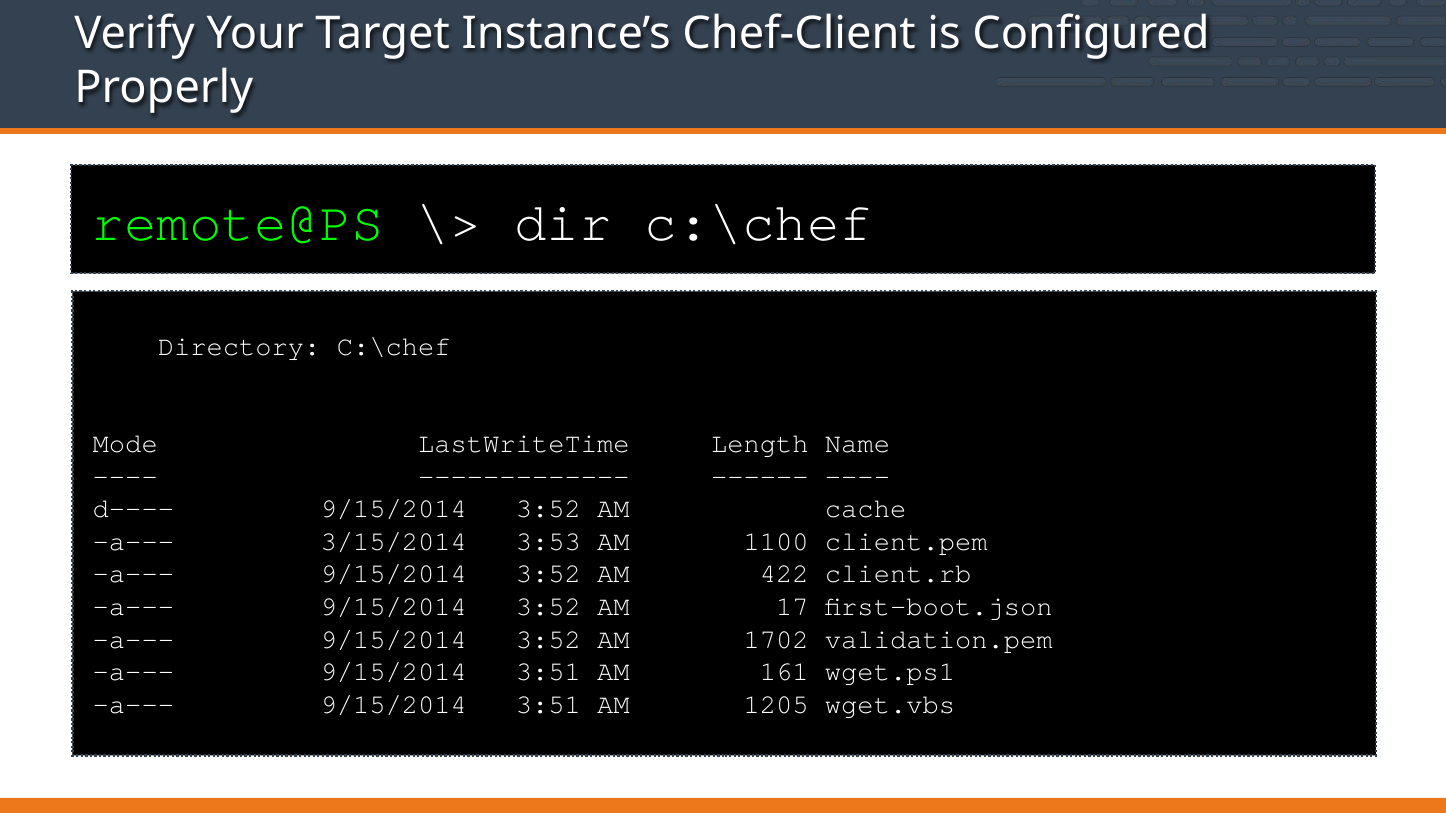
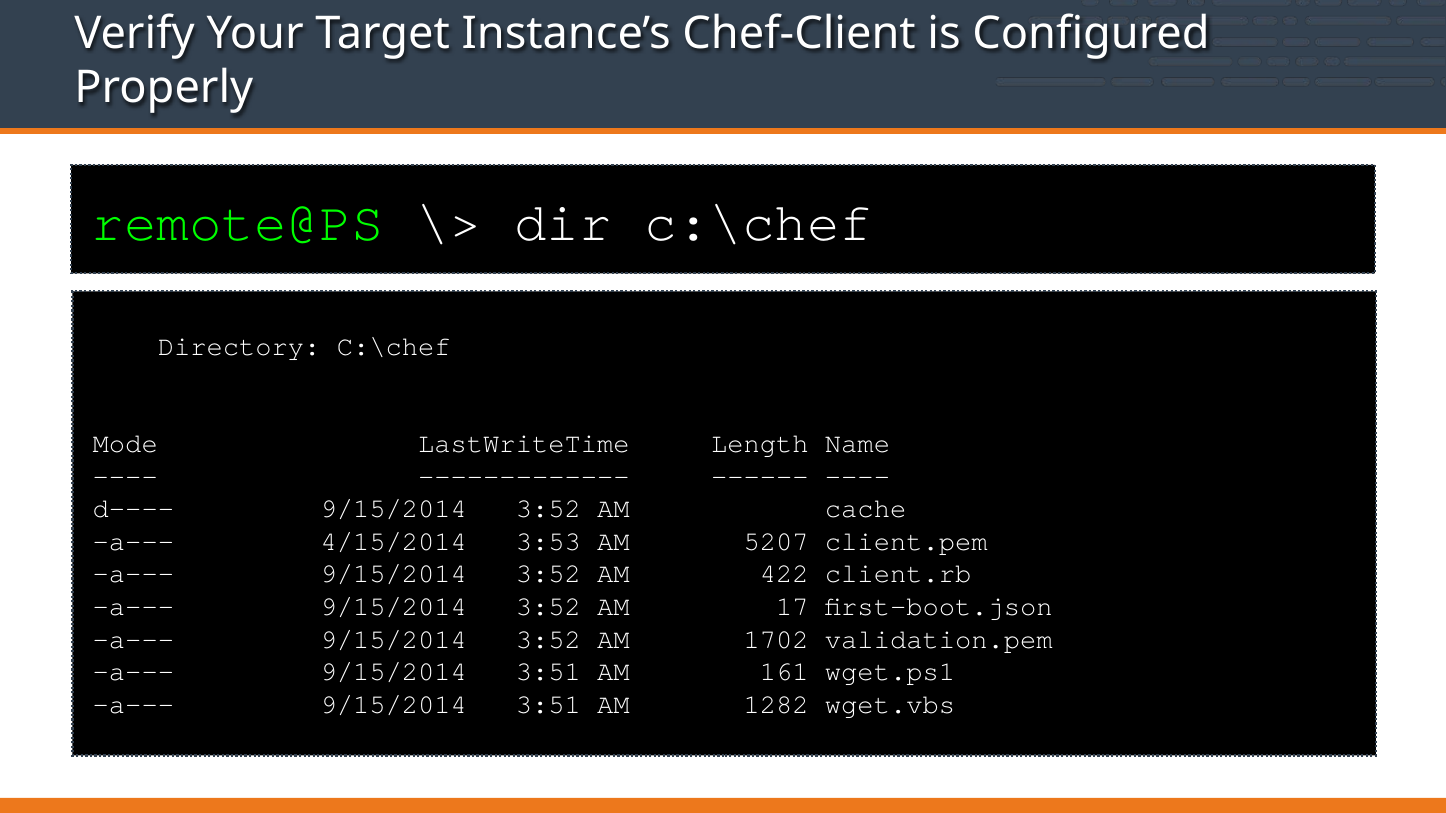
3/15/2014: 3/15/2014 -> 4/15/2014 (394, 542)
1100: 1100 -> 5207 (776, 542)
1205: 1205 -> 1282 (776, 704)
